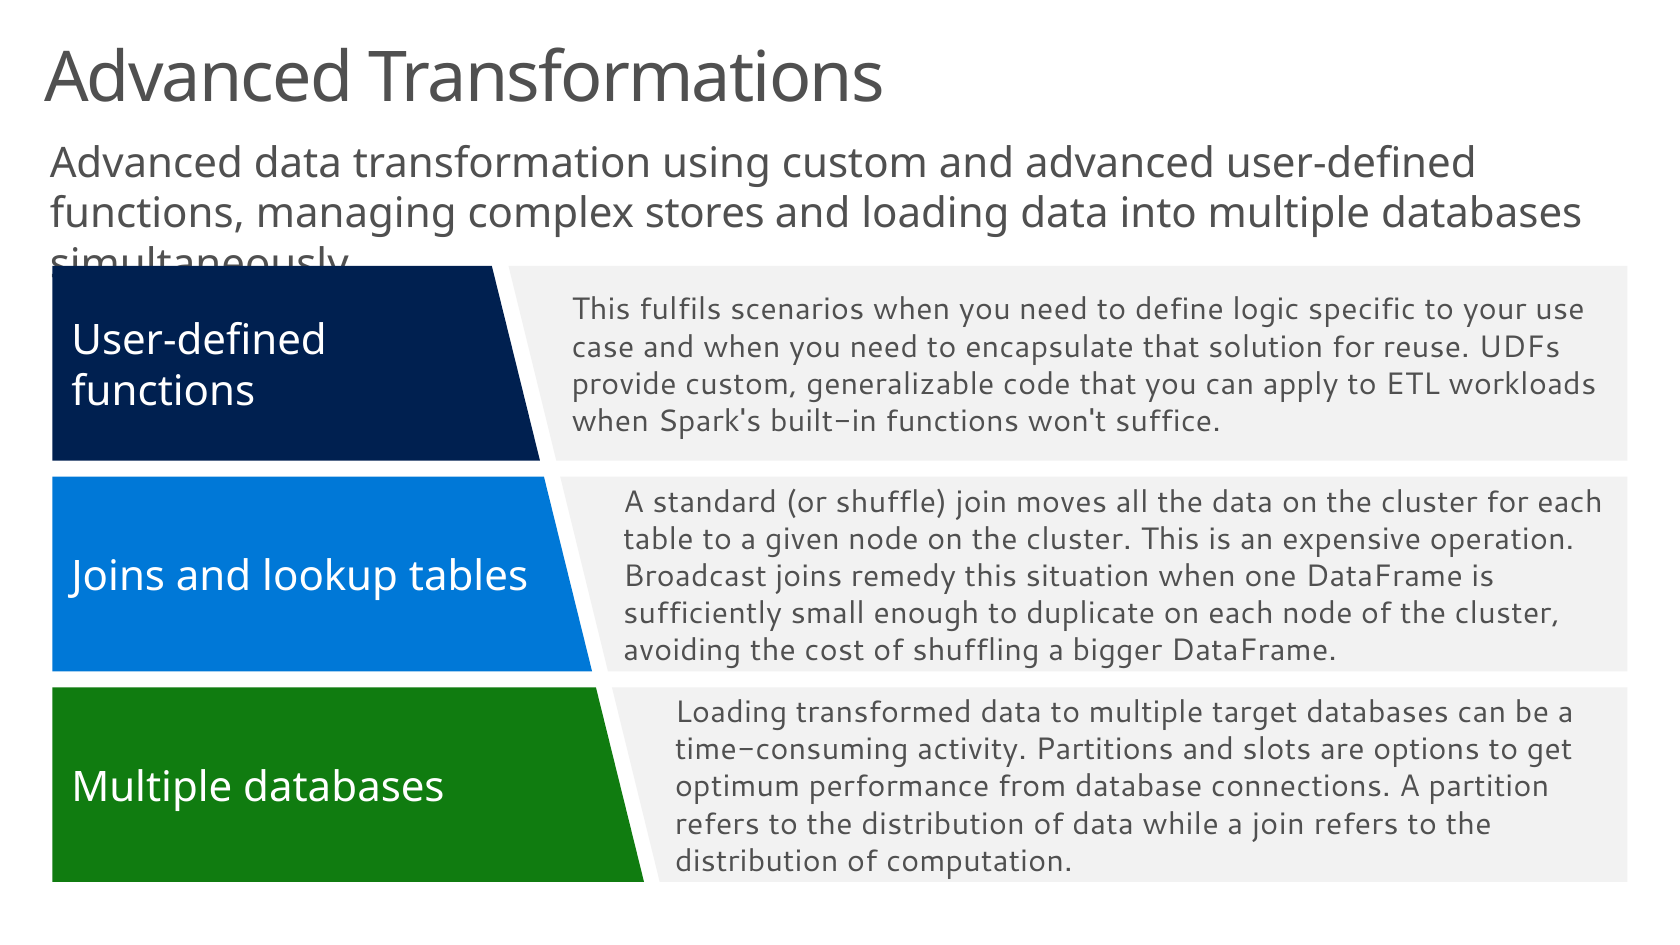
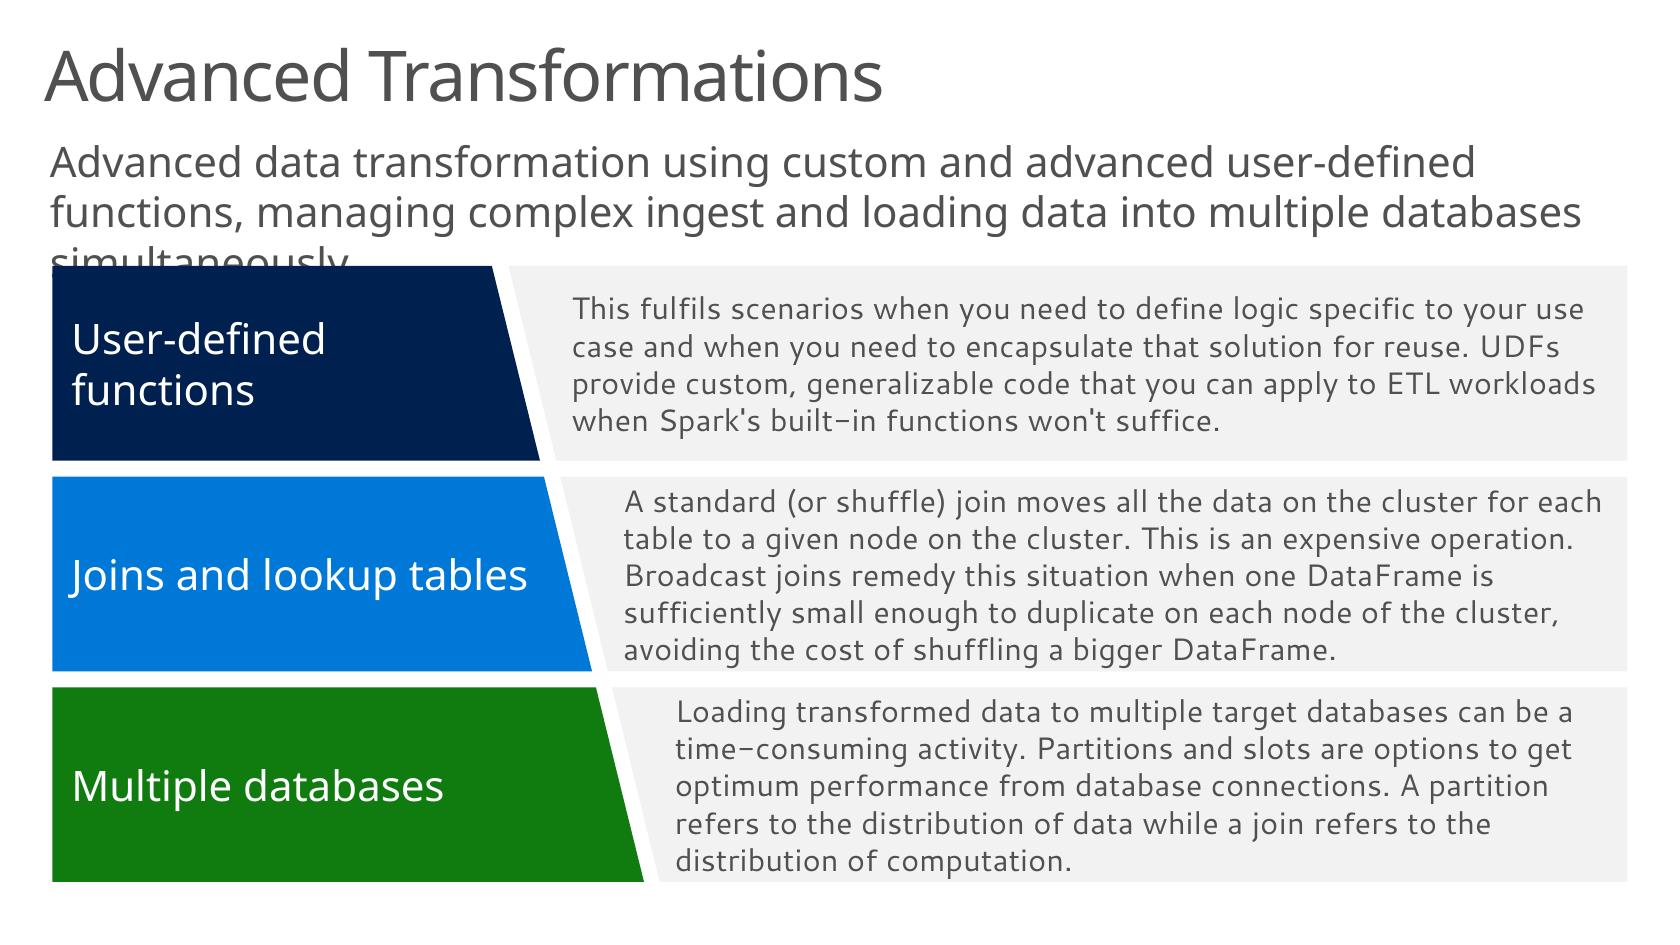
stores: stores -> ingest (705, 214)
